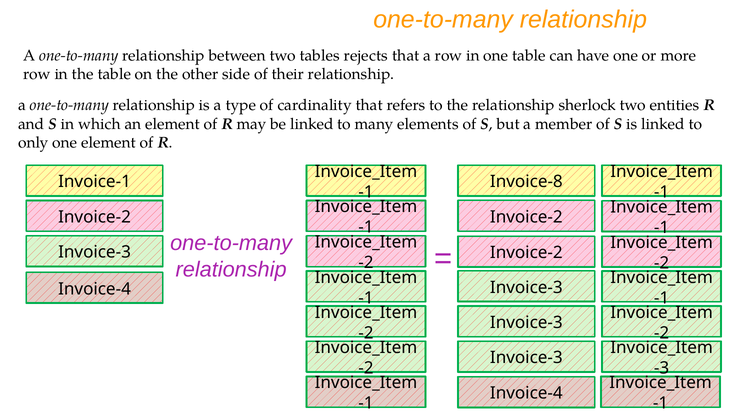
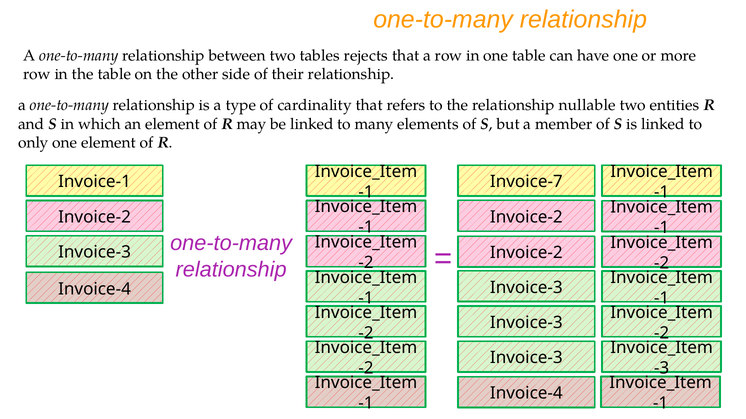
sherlock: sherlock -> nullable (587, 105)
Invoice-8: Invoice-8 -> Invoice-7 (526, 182)
